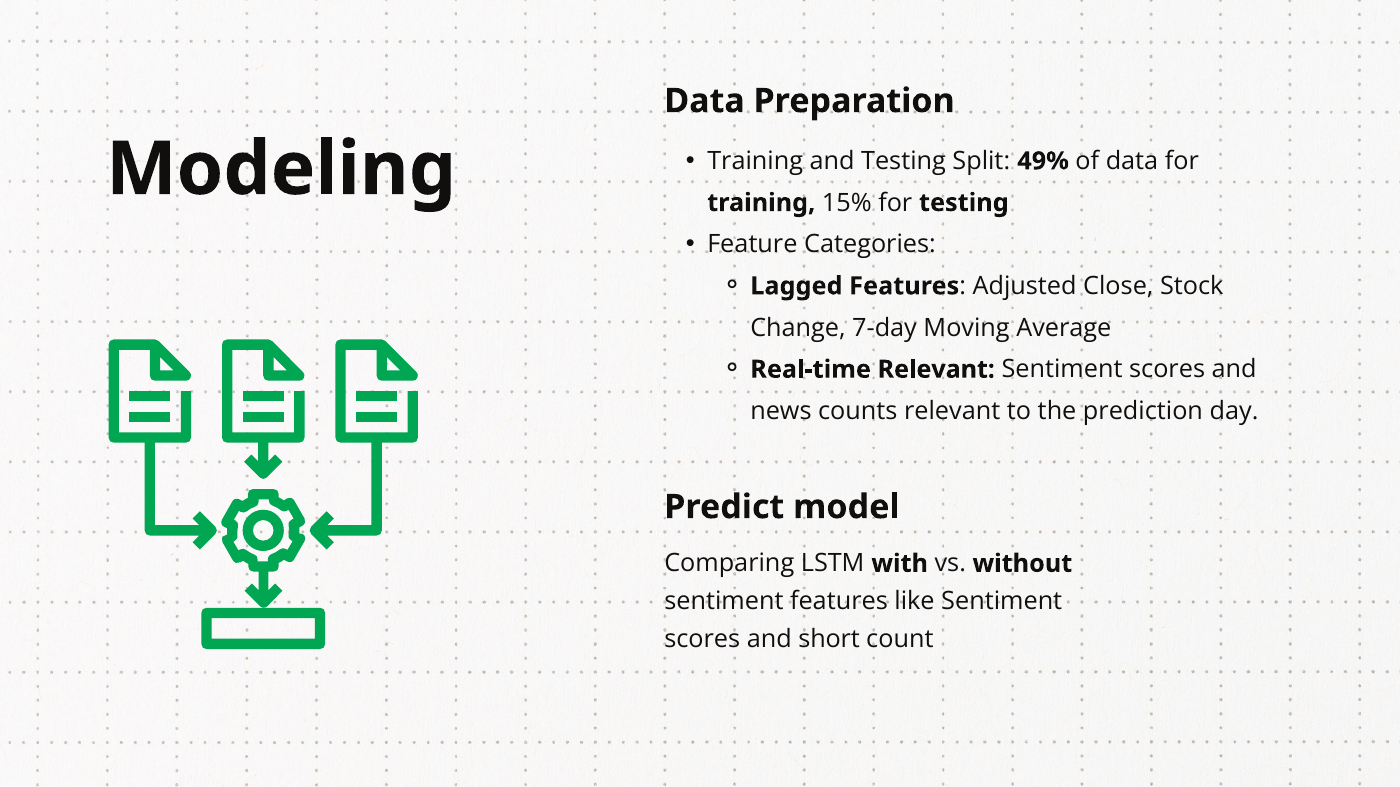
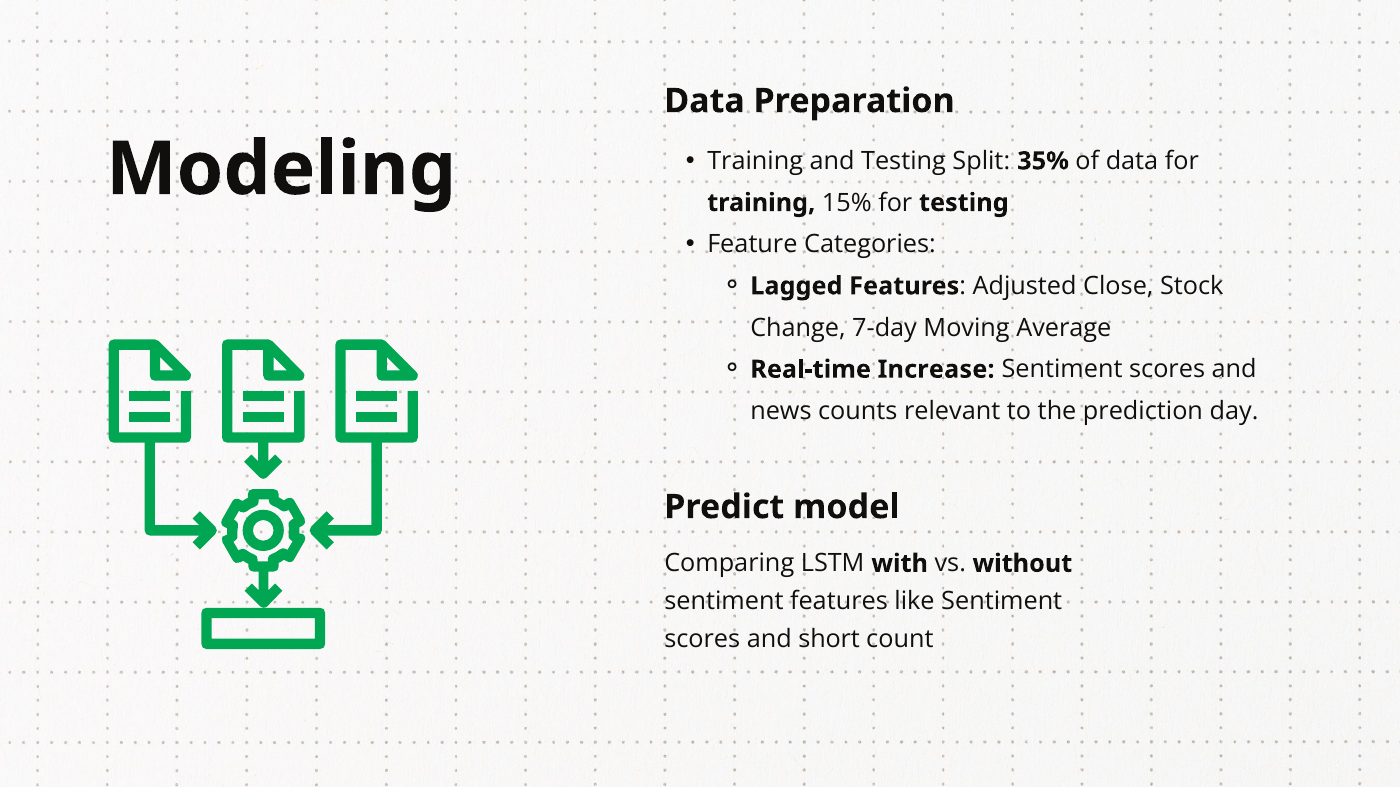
49%: 49% -> 35% (1043, 161)
Real-time Relevant: Relevant -> Increase (936, 370)
